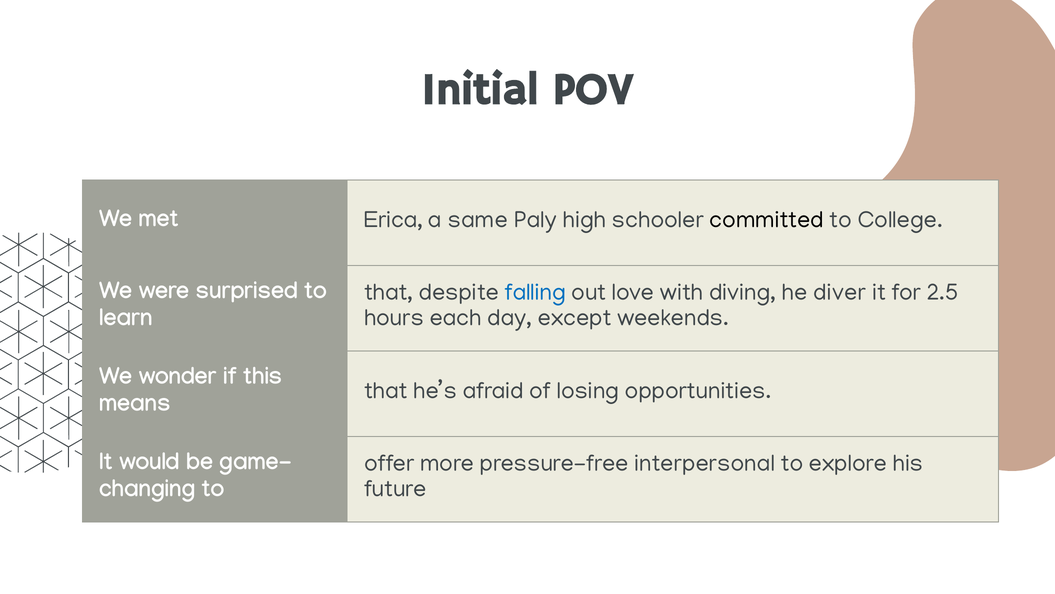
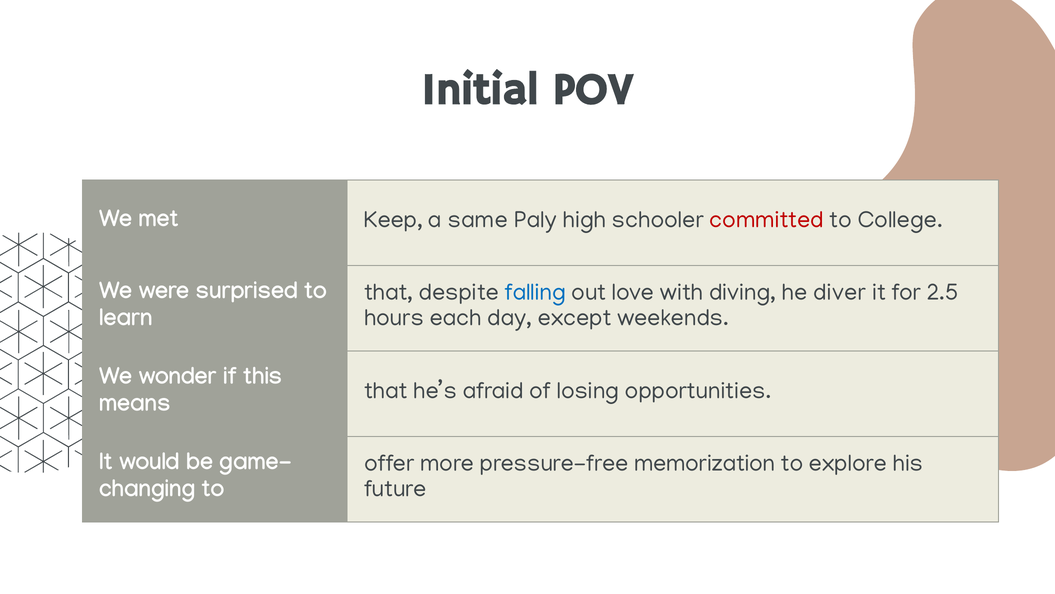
Erica: Erica -> Keep (393, 219)
committed colour: black -> red (767, 219)
interpersonal: interpersonal -> memorization (705, 463)
